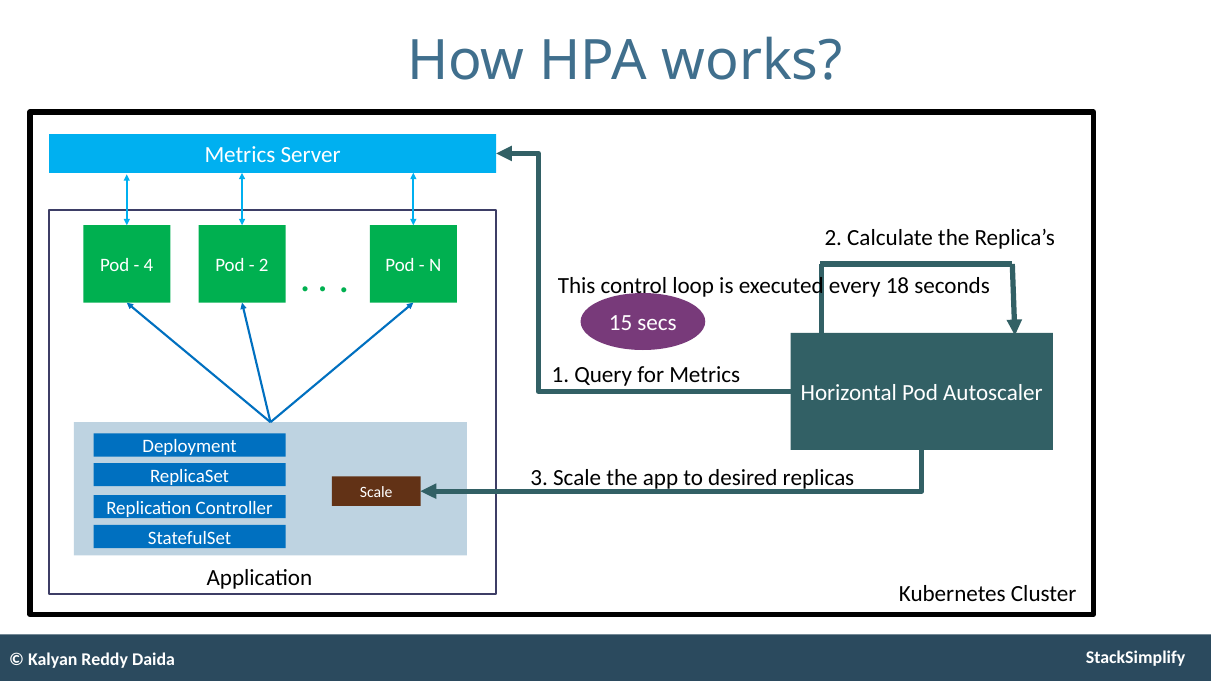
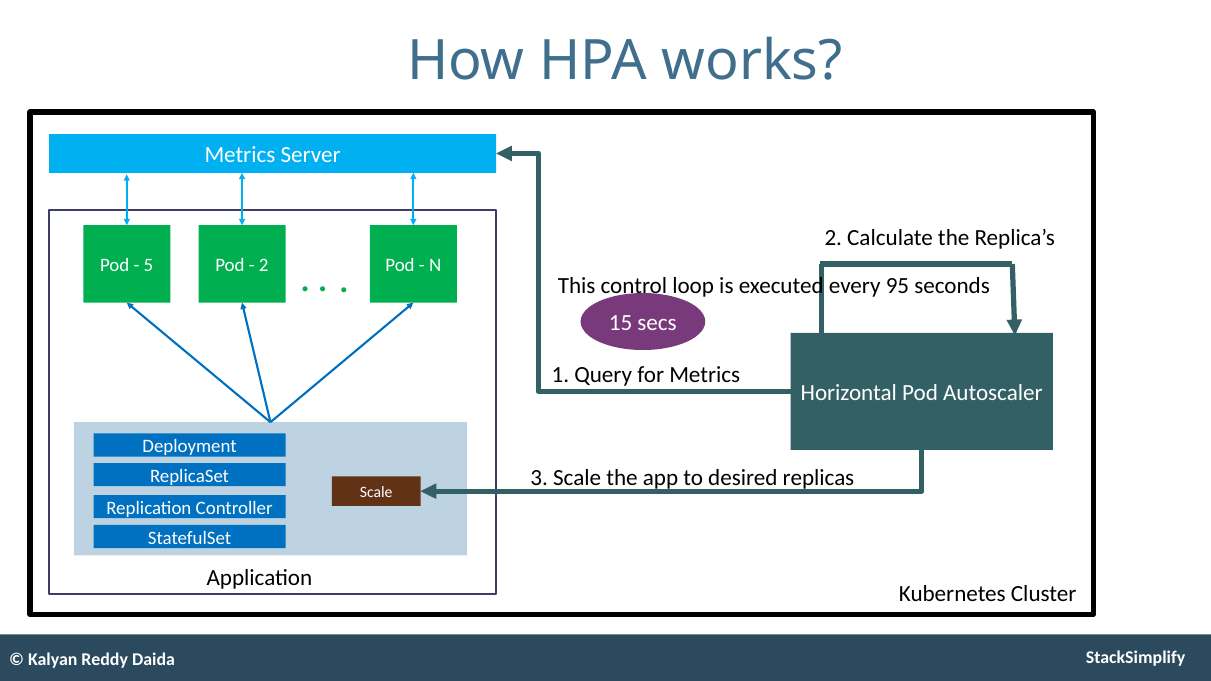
4: 4 -> 5 (149, 265)
18: 18 -> 95 (897, 286)
